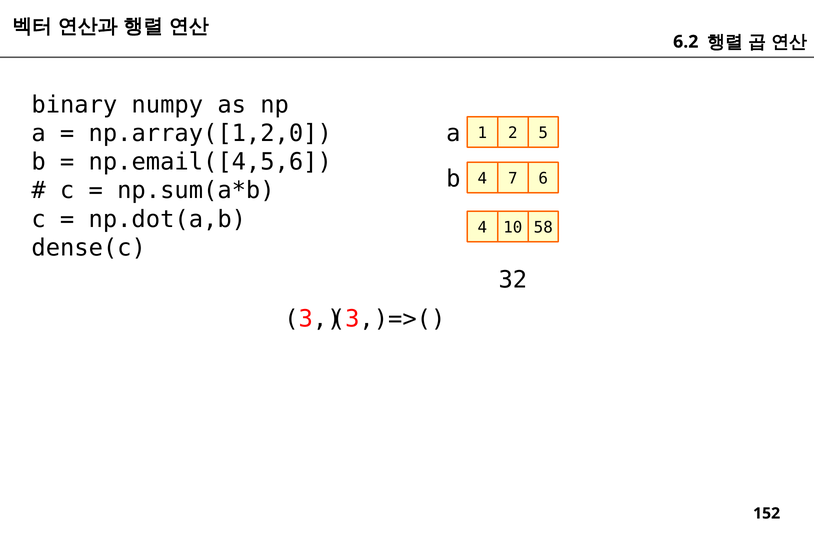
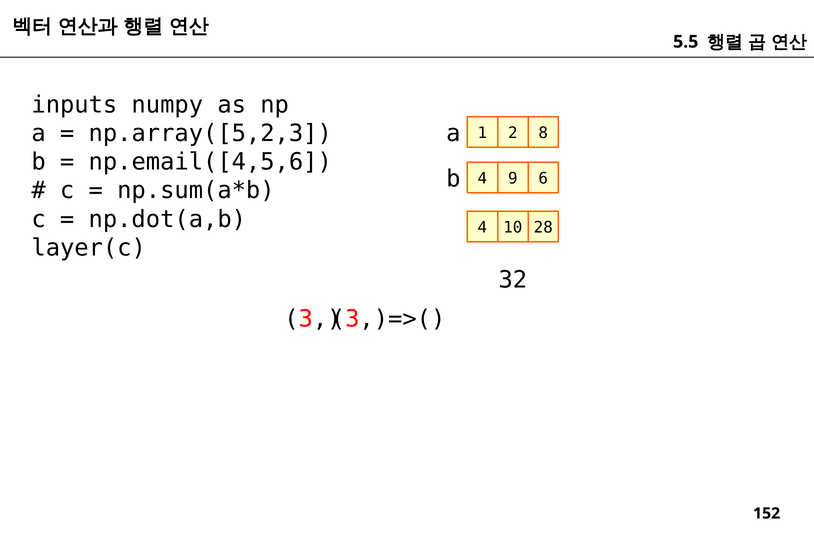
6.2: 6.2 -> 5.5 (686, 42)
binary: binary -> inputs (74, 105)
np.array([1,2,0: np.array([1,2,0 -> np.array([5,2,3 (210, 133)
5: 5 -> 8 (543, 133)
7: 7 -> 9 (513, 178)
58: 58 -> 28 (543, 227)
dense(c: dense(c -> layer(c (89, 248)
